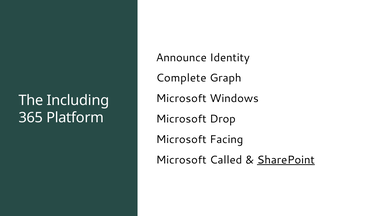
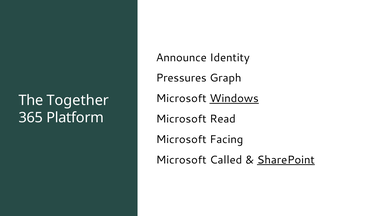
Complete: Complete -> Pressures (181, 78)
Windows underline: none -> present (234, 99)
Including: Including -> Together (78, 101)
Drop: Drop -> Read (223, 119)
